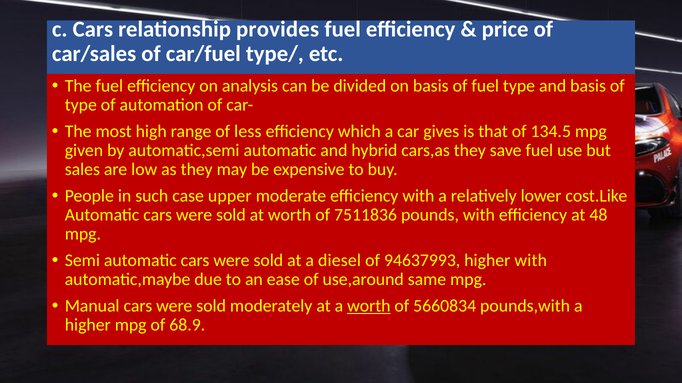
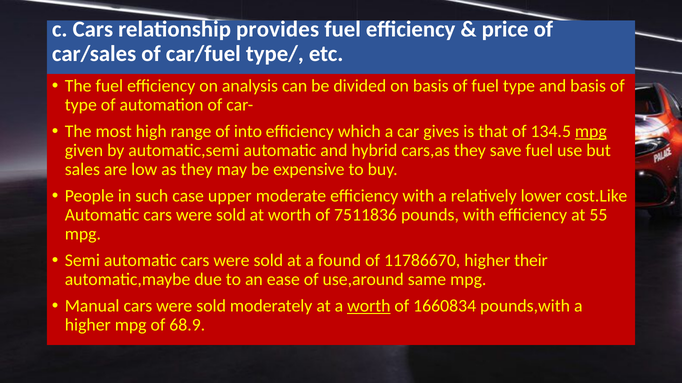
less: less -> into (248, 132)
mpg underline: none -> present (591, 132)
48: 48 -> 55 (598, 215)
diesel: diesel -> found (340, 261)
94637993: 94637993 -> 11786670 (422, 261)
higher with: with -> their (531, 261)
5660834: 5660834 -> 1660834 (445, 306)
